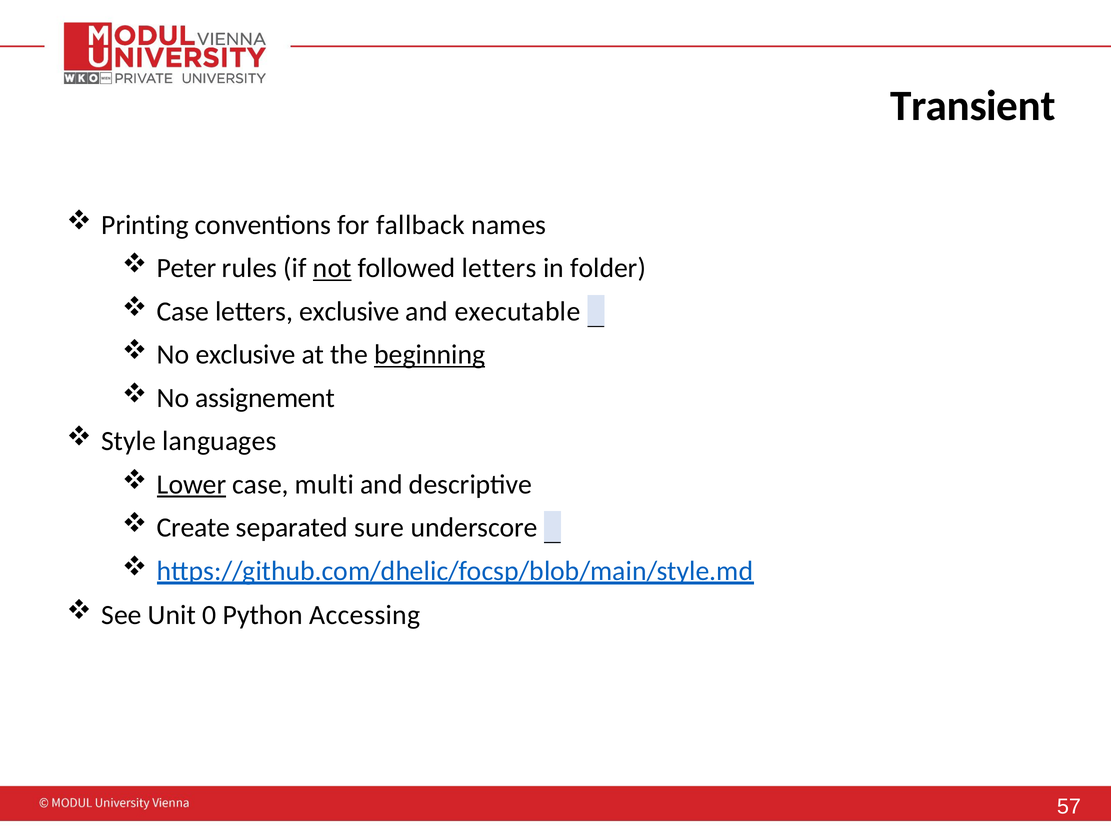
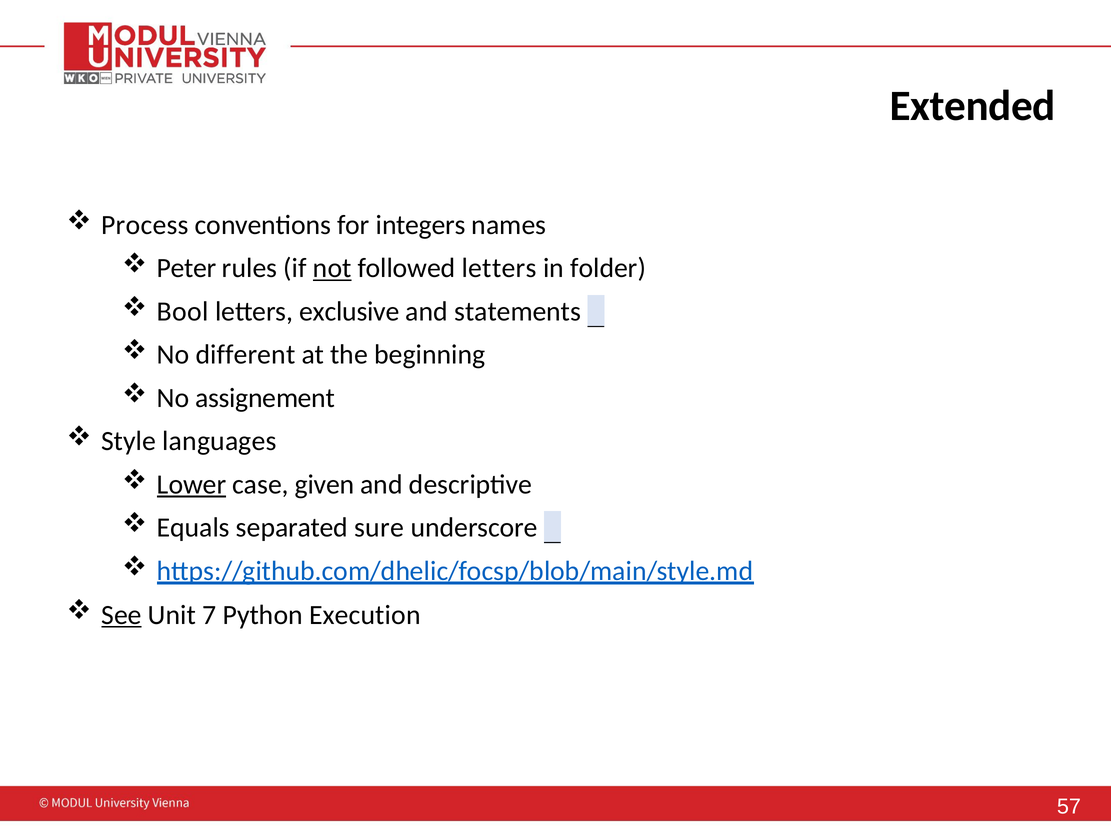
Transient: Transient -> Extended (973, 106)
Printing: Printing -> Process (145, 225)
fallback: fallback -> integers (421, 225)
Case: Case -> Bool (183, 311)
executable: executable -> statements (518, 311)
No exclusive: exclusive -> different (245, 354)
beginning underline: present -> none (430, 354)
multi: multi -> given (325, 484)
Create: Create -> Equals (193, 527)
See underline: none -> present (122, 614)
0: 0 -> 7 (209, 614)
Accessing: Accessing -> Execution (365, 614)
